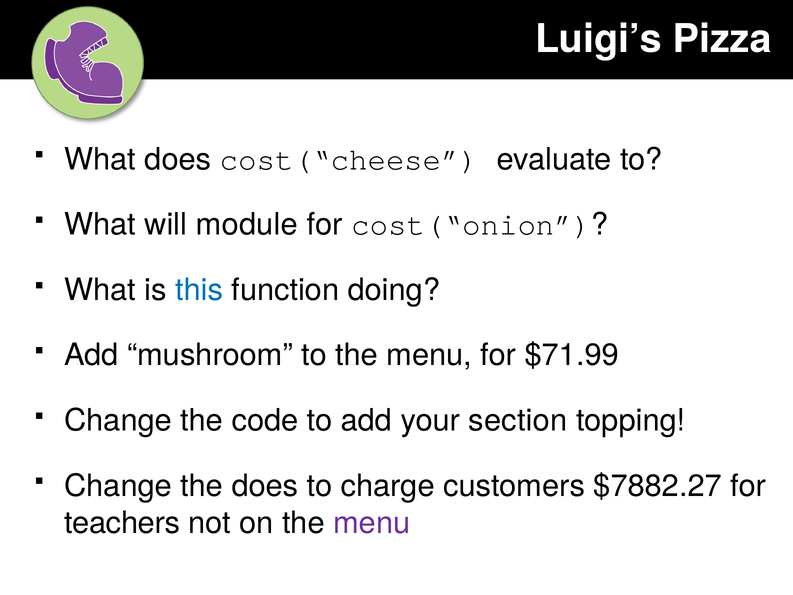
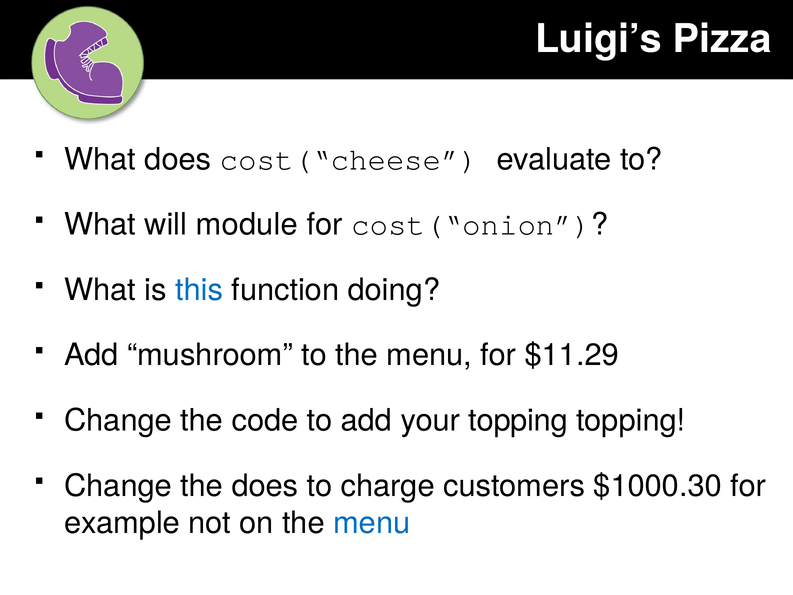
$71.99: $71.99 -> $11.29 (572, 355)
your section: section -> topping (518, 420)
$7882.27: $7882.27 -> $1000.30 (658, 486)
teachers: teachers -> example (122, 523)
menu colour: purple -> blue (372, 523)
